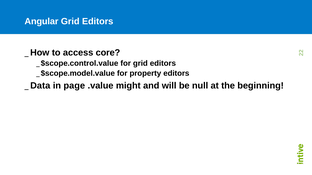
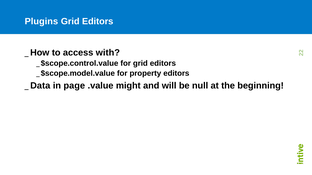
Angular: Angular -> Plugins (41, 22)
core: core -> with (108, 53)
